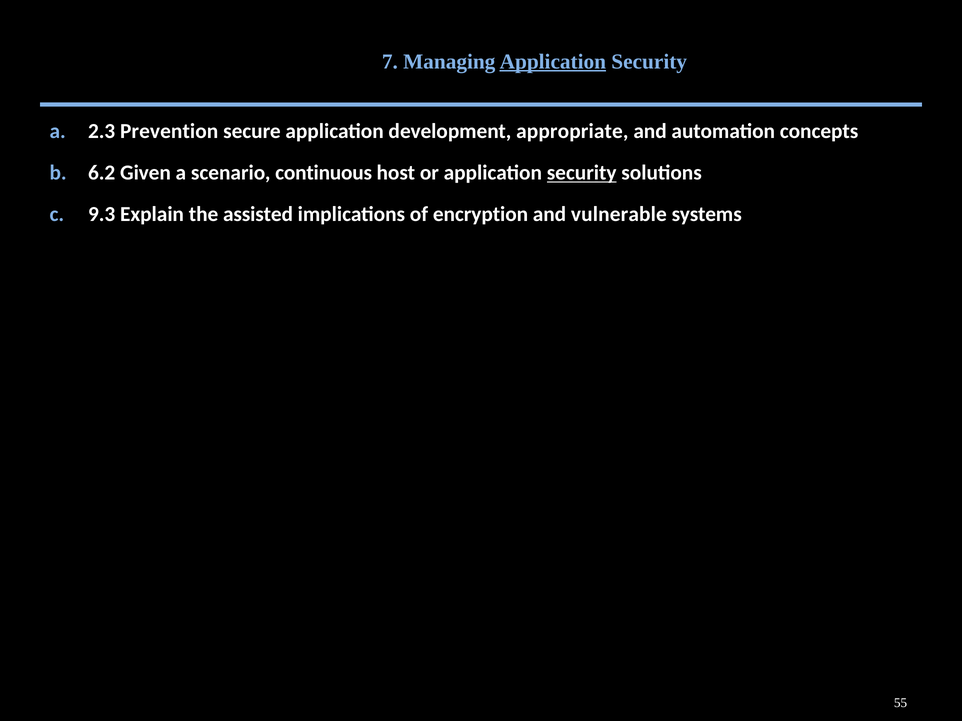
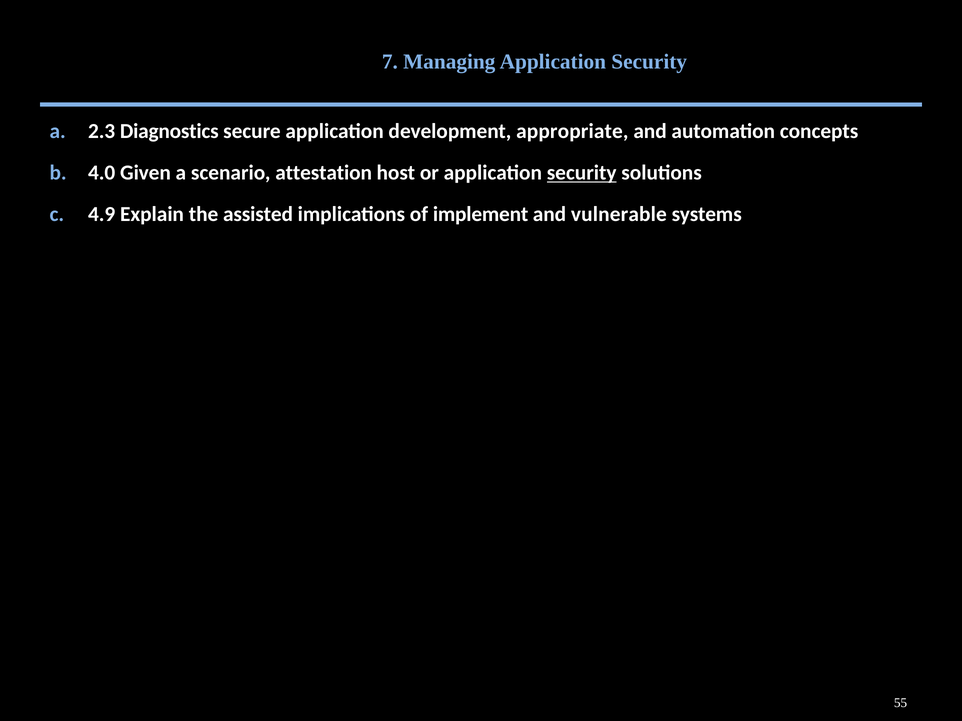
Application underline: present -> none (553, 62)
Prevention: Prevention -> Diagnostics (169, 131)
6.2: 6.2 -> 4.0 (102, 173)
continuous: continuous -> attestation (324, 173)
9.3: 9.3 -> 4.9 (102, 215)
encryption: encryption -> implement (481, 215)
